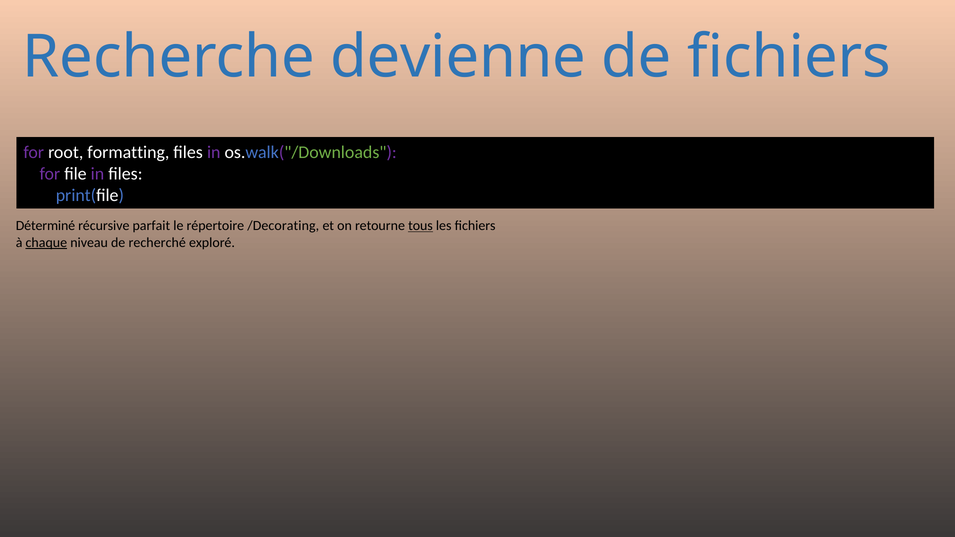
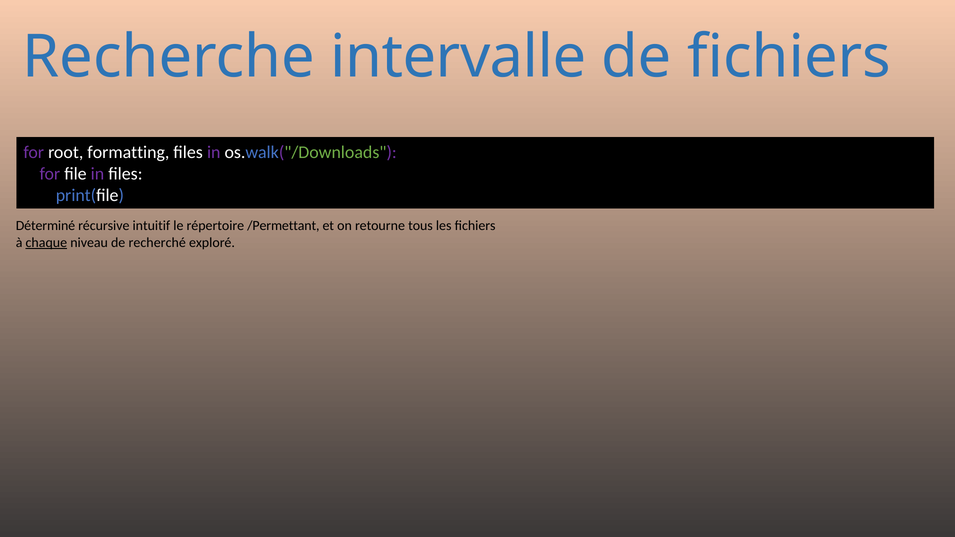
devienne: devienne -> intervalle (458, 57)
parfait: parfait -> intuitif (151, 226)
/Decorating: /Decorating -> /Permettant (283, 226)
tous underline: present -> none (420, 226)
